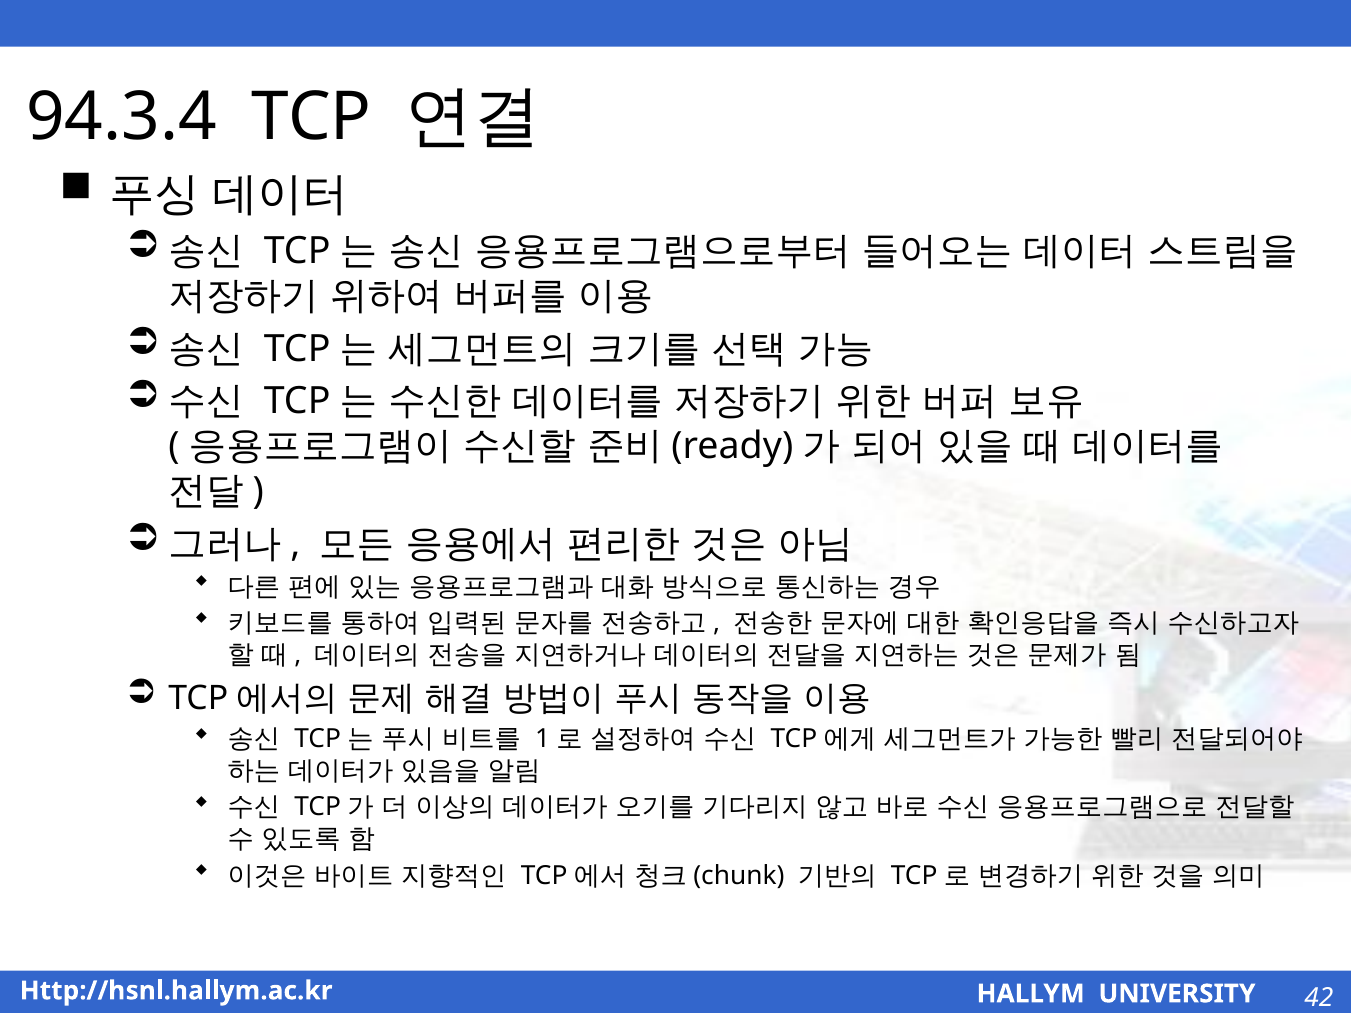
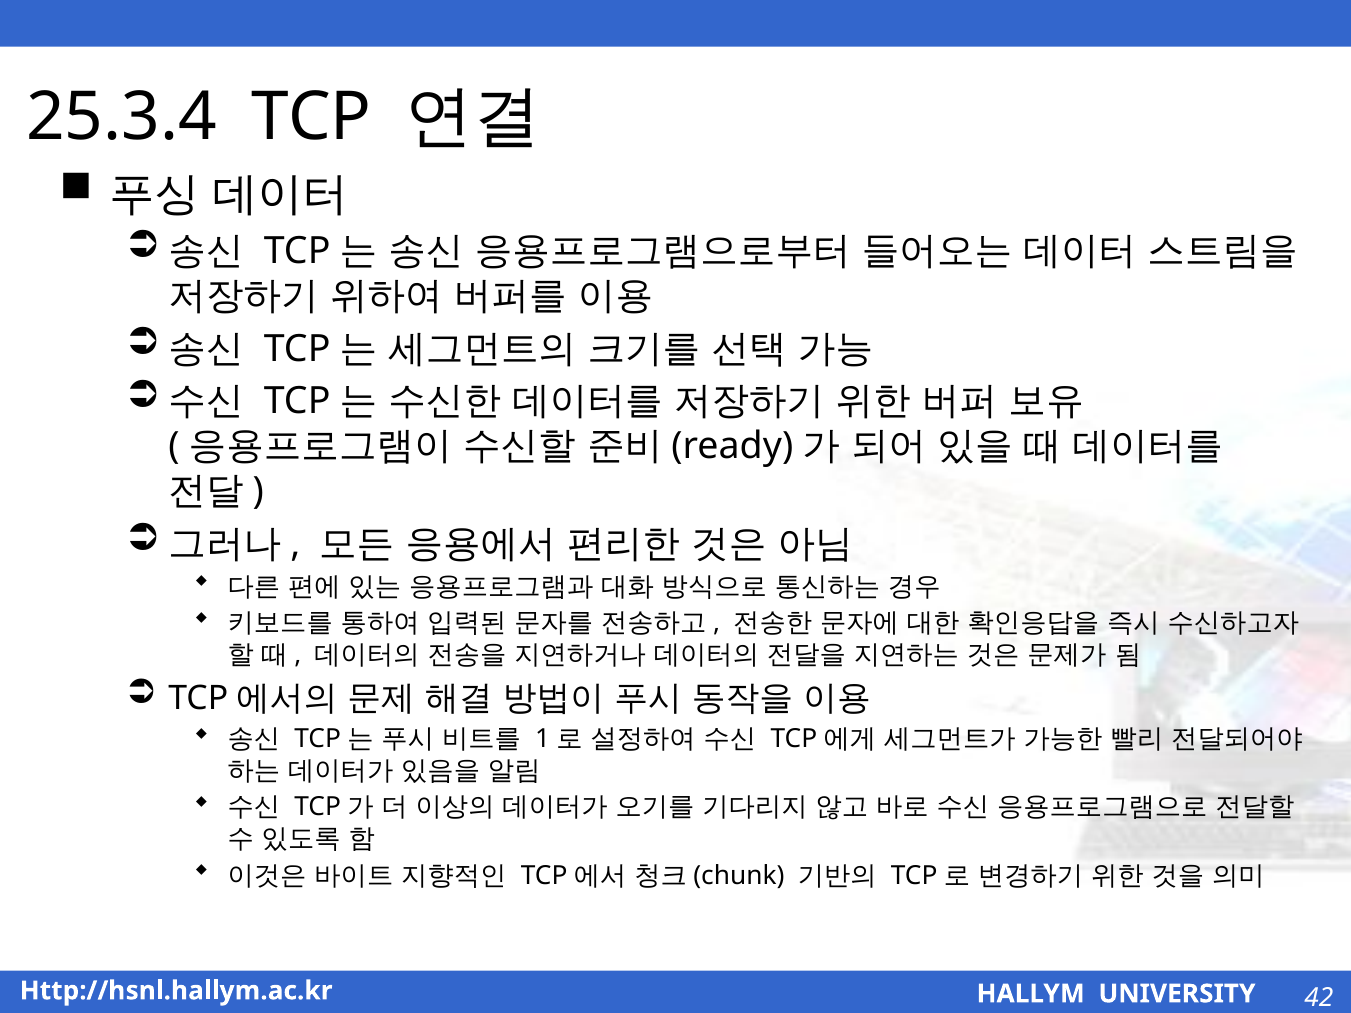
94.3.4: 94.3.4 -> 25.3.4 (122, 118)
